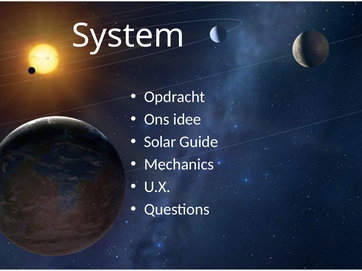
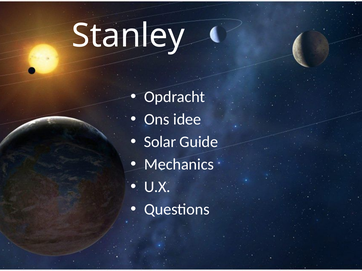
System: System -> Stanley (128, 36)
